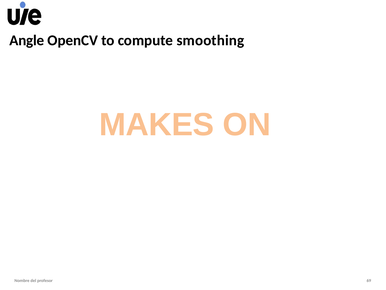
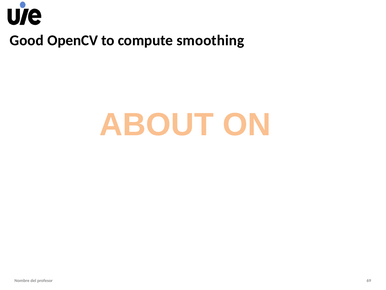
Angle: Angle -> Good (27, 40)
MAKES: MAKES -> ABOUT (156, 125)
